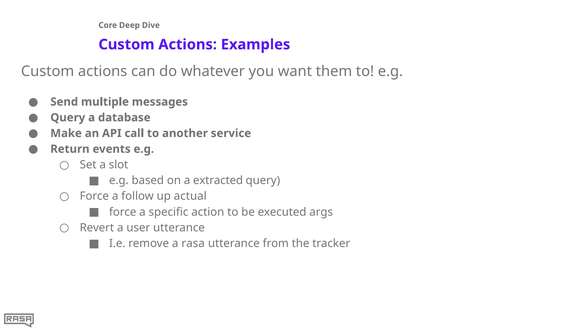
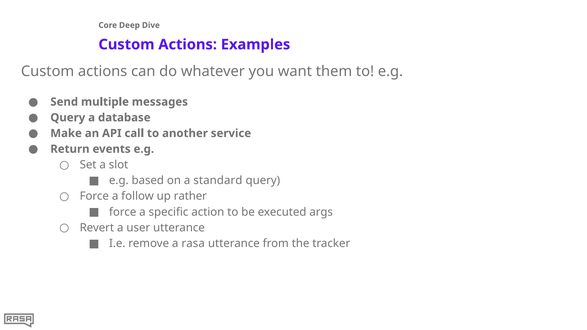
extracted: extracted -> standard (218, 181)
actual: actual -> rather (190, 196)
